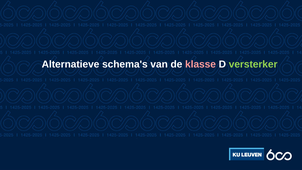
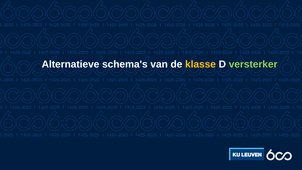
klasse colour: pink -> yellow (201, 64)
